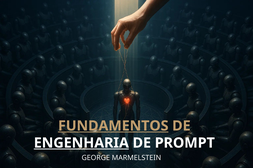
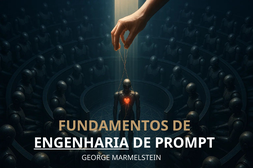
FUNDAMENTOS underline: present -> none (113, 126)
